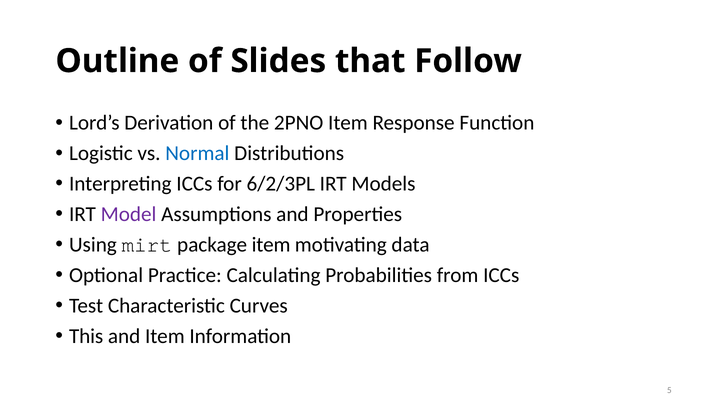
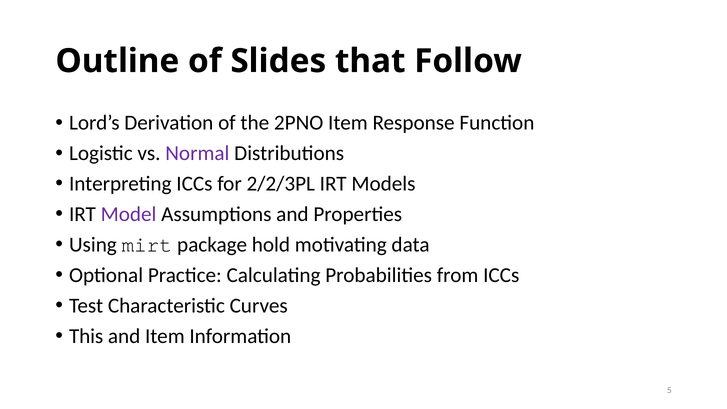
Normal colour: blue -> purple (197, 153)
6/2/3PL: 6/2/3PL -> 2/2/3PL (281, 184)
package item: item -> hold (271, 245)
